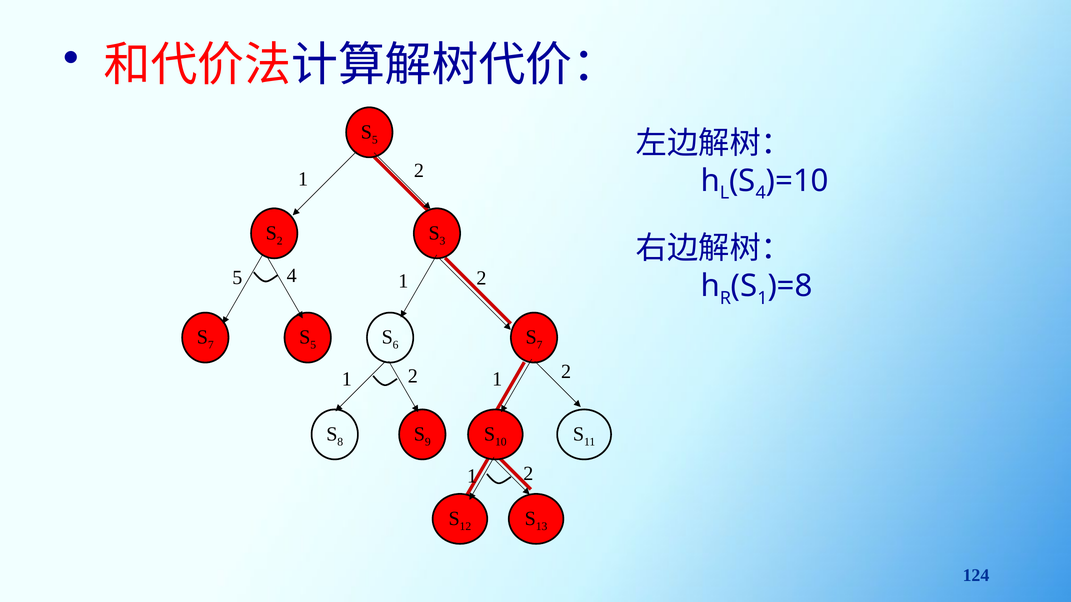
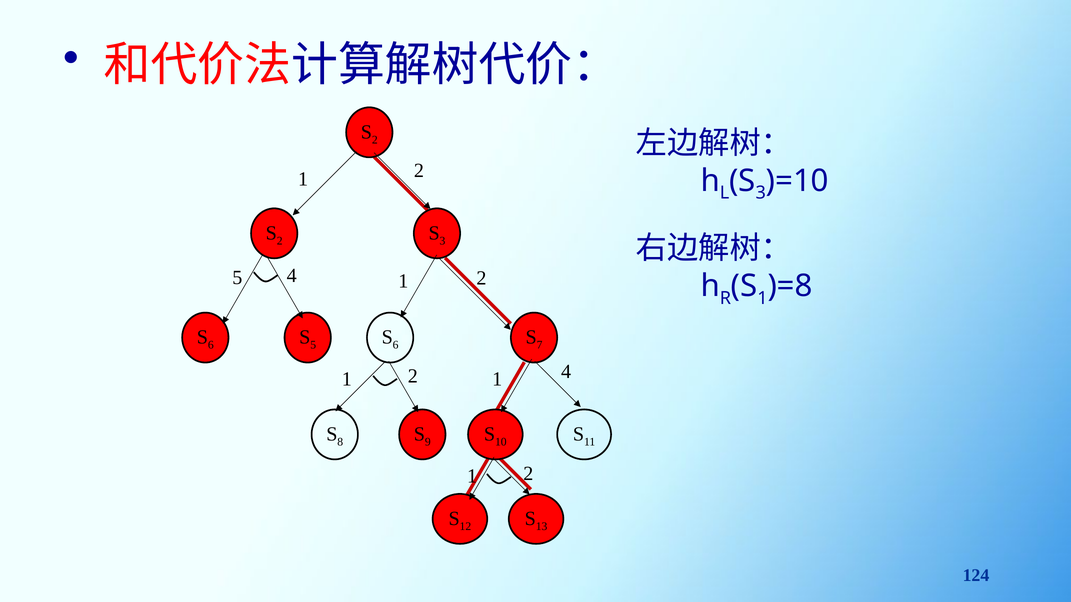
5: 5 -> 2 (375, 140)
4: 4 -> 3 (761, 193)
7: 7 -> 6 (211, 345)
2: 2 -> 4 (566, 372)
